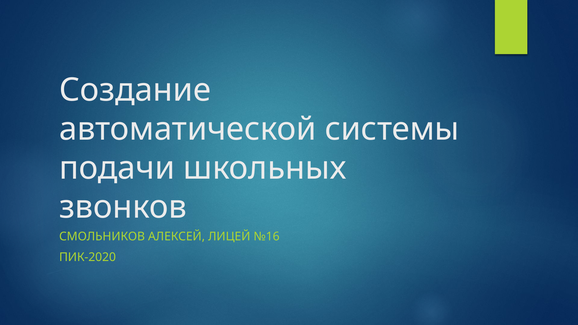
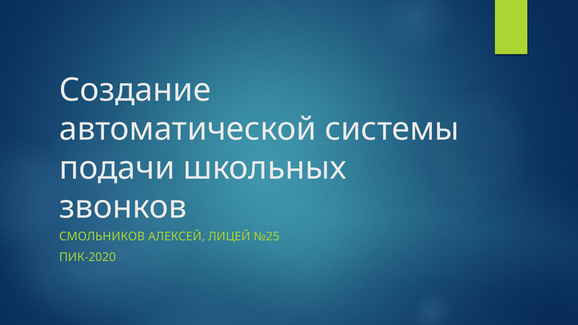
№16: №16 -> №25 (267, 237)
